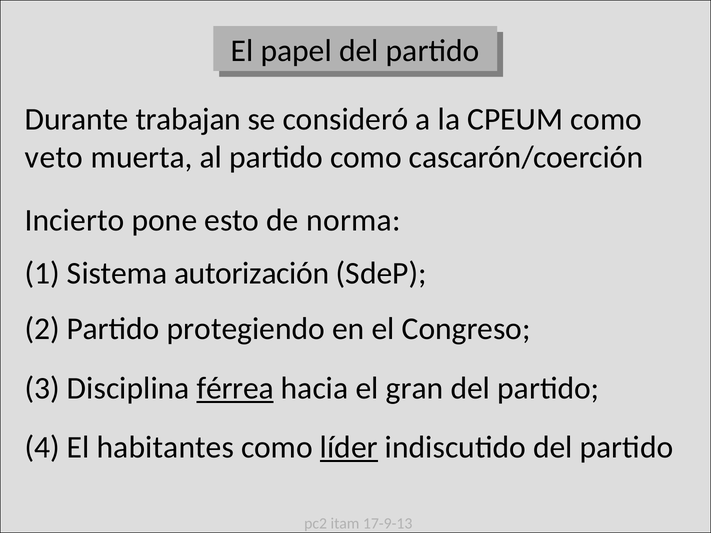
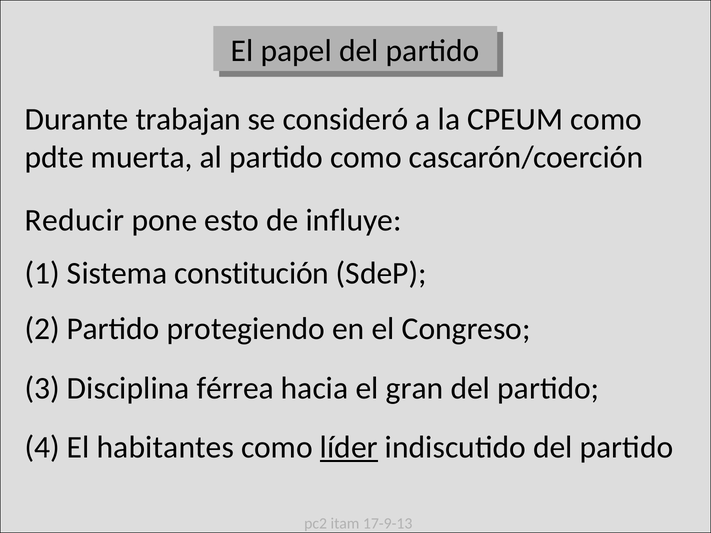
veto: veto -> pdte (54, 157)
Incierto: Incierto -> Reducir (74, 220)
norma: norma -> influye (354, 220)
autorización: autorización -> constitución (252, 274)
férrea underline: present -> none (235, 388)
